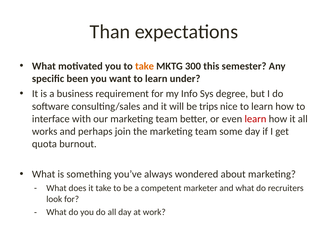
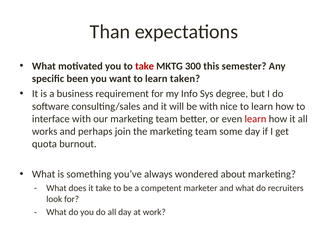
take colour: orange -> red (145, 66)
under: under -> taken (185, 79)
be trips: trips -> with (209, 106)
